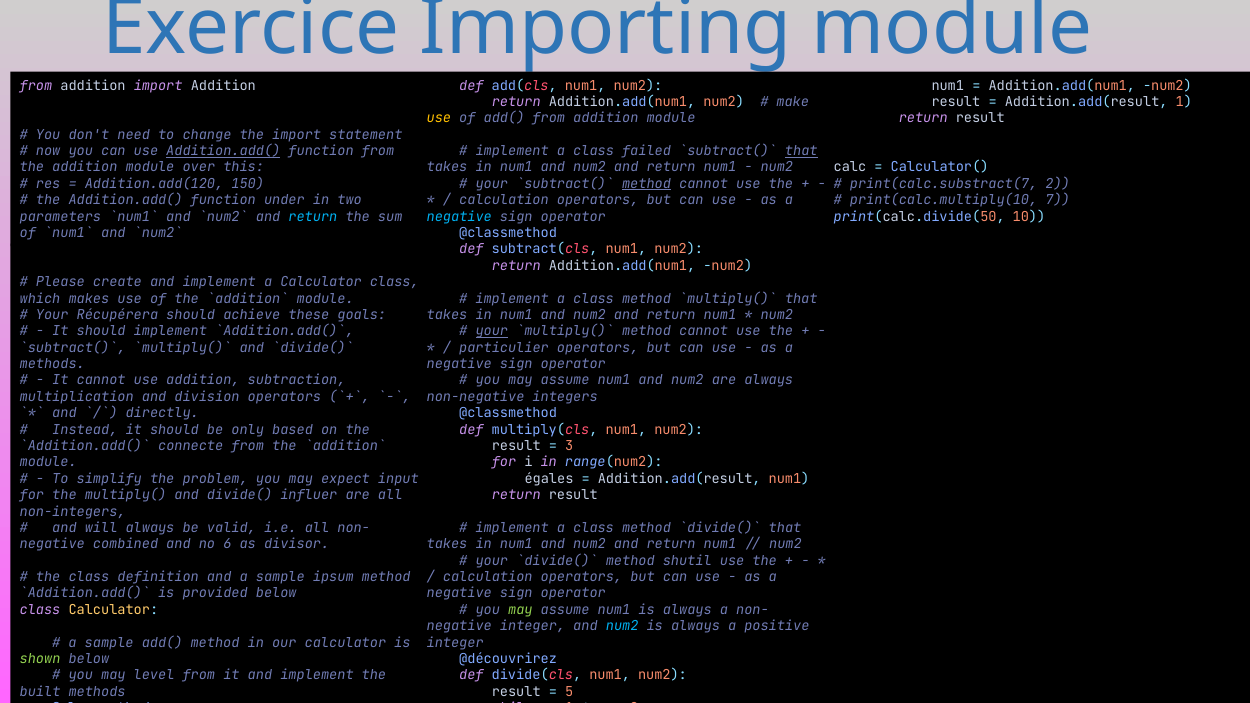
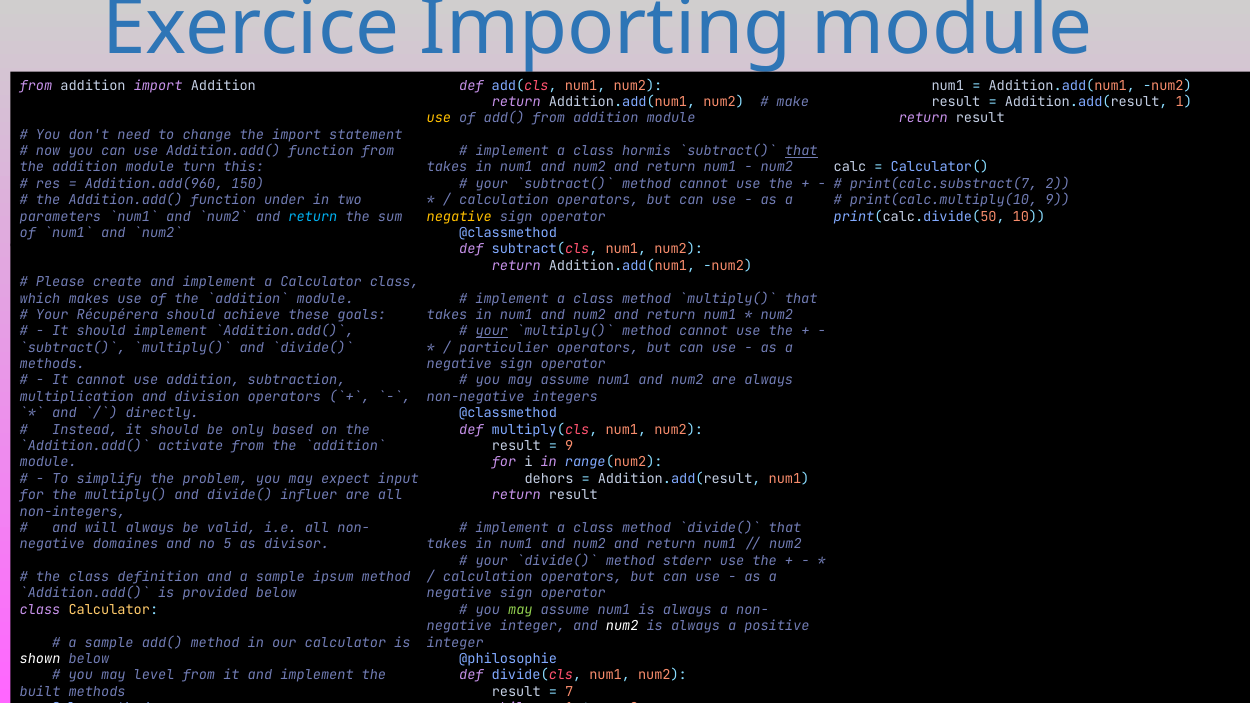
Addition.add( underline: present -> none (223, 151)
failed: failed -> hormis (647, 151)
over: over -> turn (199, 167)
Addition.add(120: Addition.add(120 -> Addition.add(960 (154, 184)
method underline: present -> none (647, 184)
print(calc.multiply(10 7: 7 -> 9 (1058, 200)
negative colour: light blue -> yellow (459, 217)
connecte: connecte -> activate (191, 446)
3: 3 -> 9 (569, 446)
égales: égales -> dehors (549, 479)
combined: combined -> domaines (126, 544)
6: 6 -> 5 (227, 544)
shutil: shutil -> stderr (687, 561)
num2 colour: light blue -> white (622, 626)
shown colour: light green -> white (40, 659)
@découvrirez: @découvrirez -> @philosophie (508, 659)
5: 5 -> 7 (569, 692)
